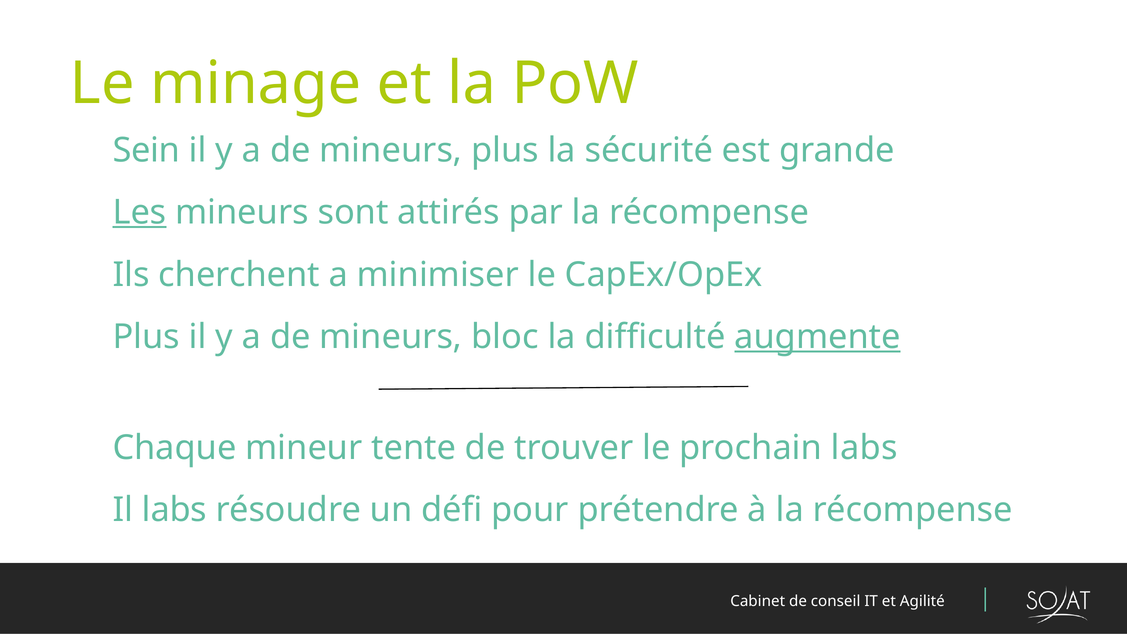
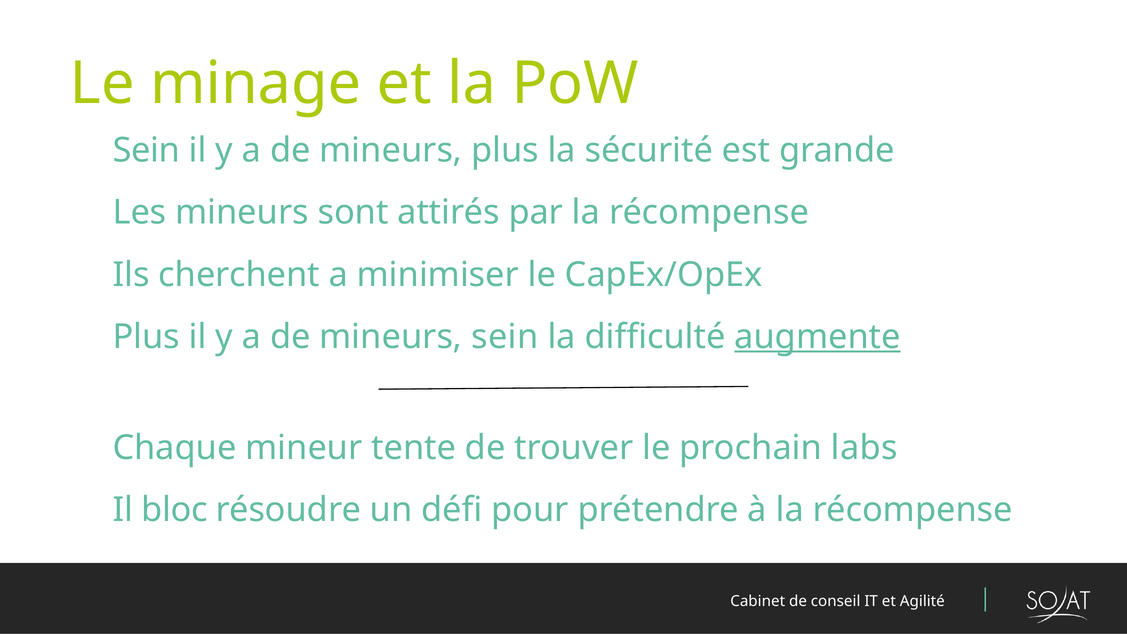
Les underline: present -> none (140, 212)
mineurs bloc: bloc -> sein (505, 337)
Il labs: labs -> bloc (174, 510)
